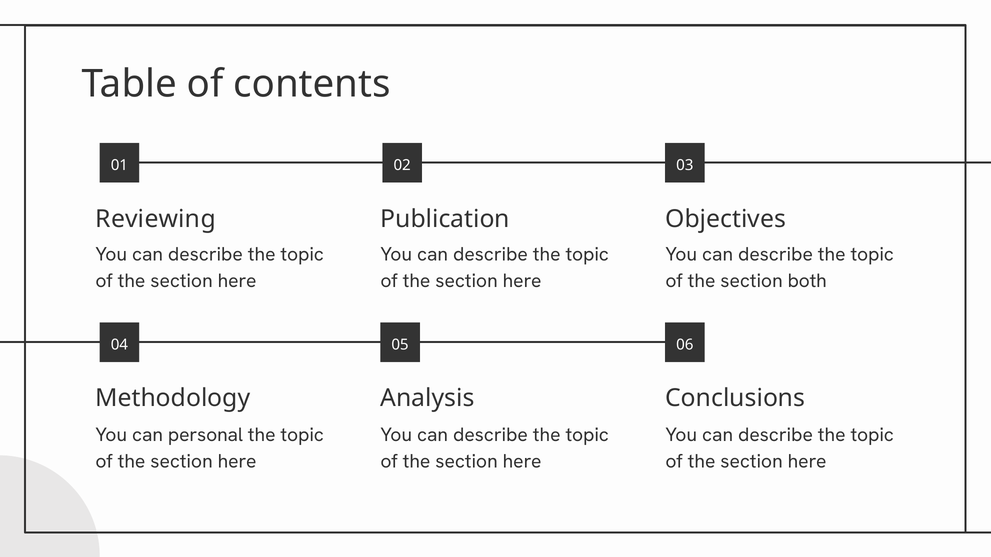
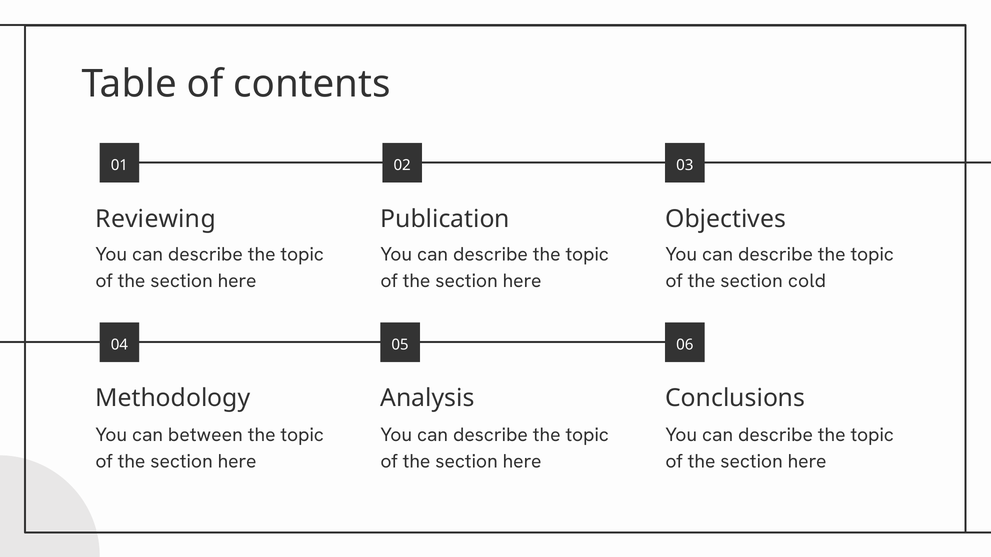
both: both -> cold (807, 281)
personal: personal -> between (205, 435)
